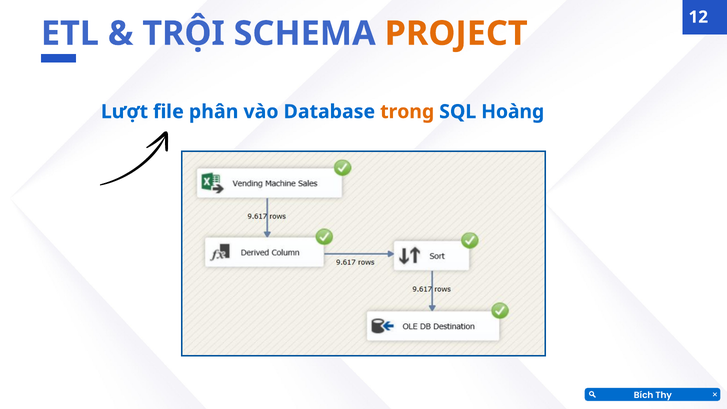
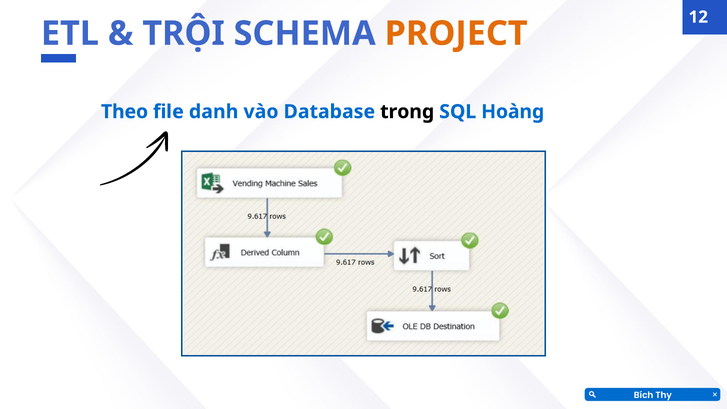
Lượt: Lượt -> Theo (125, 112)
phân: phân -> danh (214, 112)
trong colour: orange -> black (407, 112)
